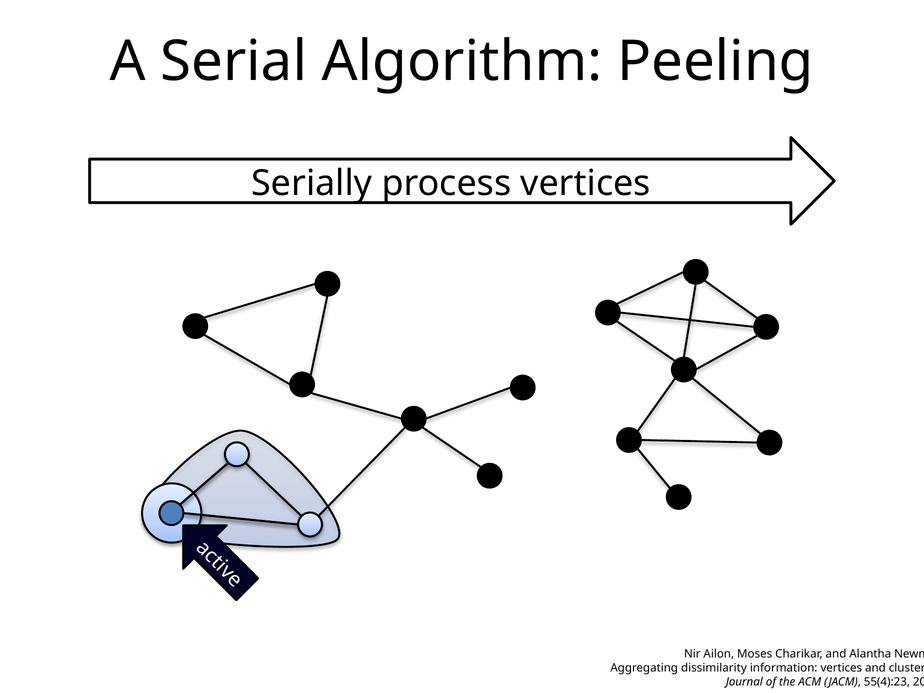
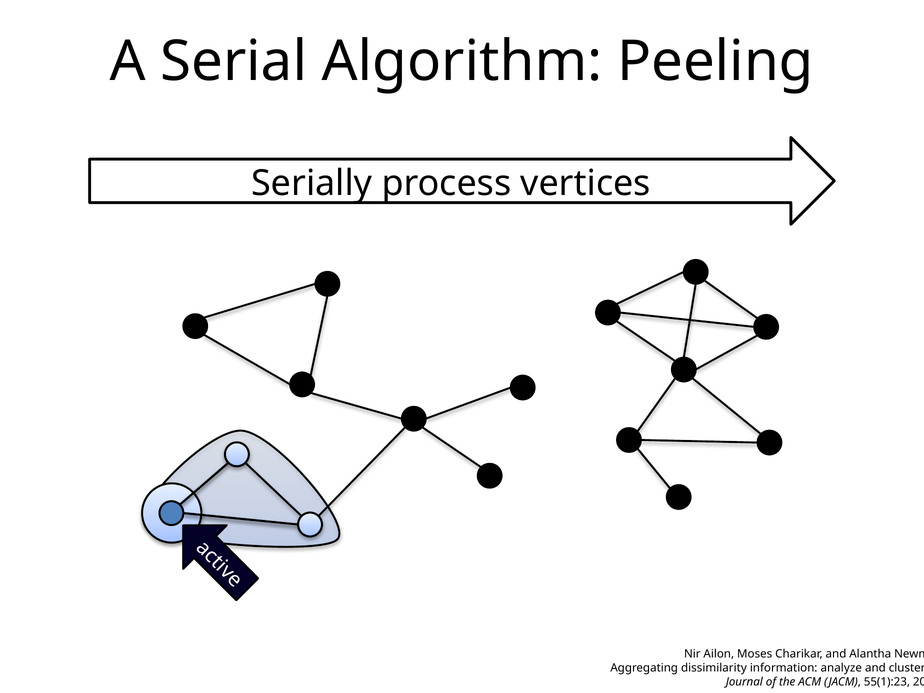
information vertices: vertices -> analyze (841, 668)
55(4):23: 55(4):23 -> 55(1):23 (887, 682)
